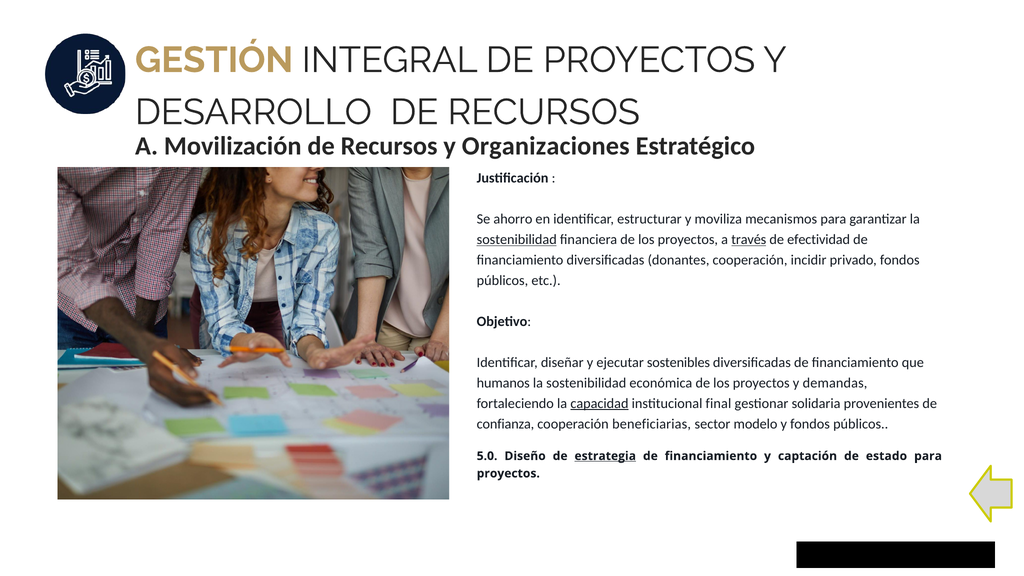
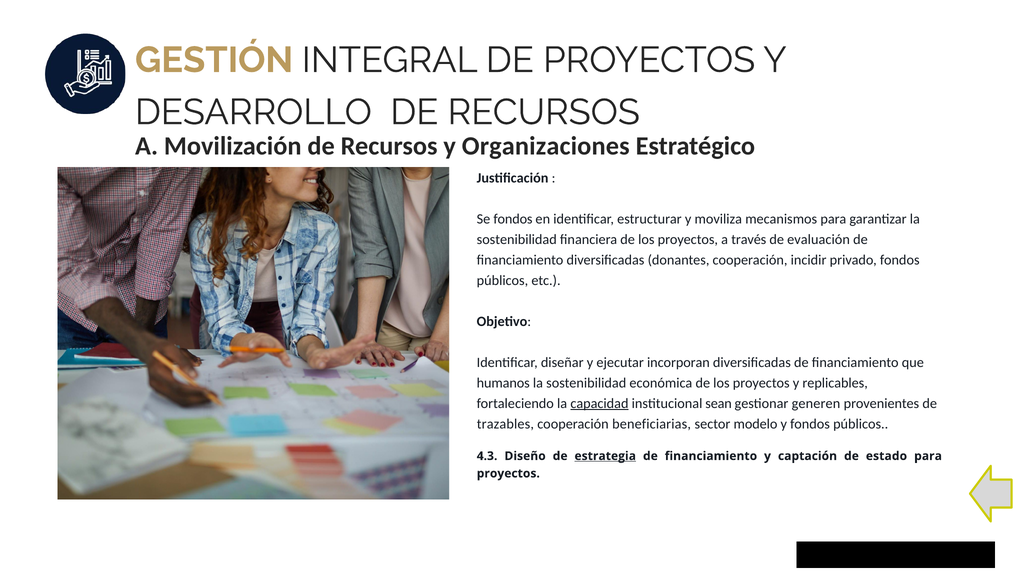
Se ahorro: ahorro -> fondos (513, 219)
sostenibilidad underline: present -> none (517, 240)
través underline: present -> none (749, 240)
efectividad: efectividad -> evaluación (819, 240)
sostenibles: sostenibles -> incorporan (678, 362)
demandas: demandas -> replicables (835, 383)
final: final -> sean (719, 403)
solidaria: solidaria -> generen (816, 403)
confianza: confianza -> trazables (505, 424)
5.0: 5.0 -> 4.3 (487, 456)
